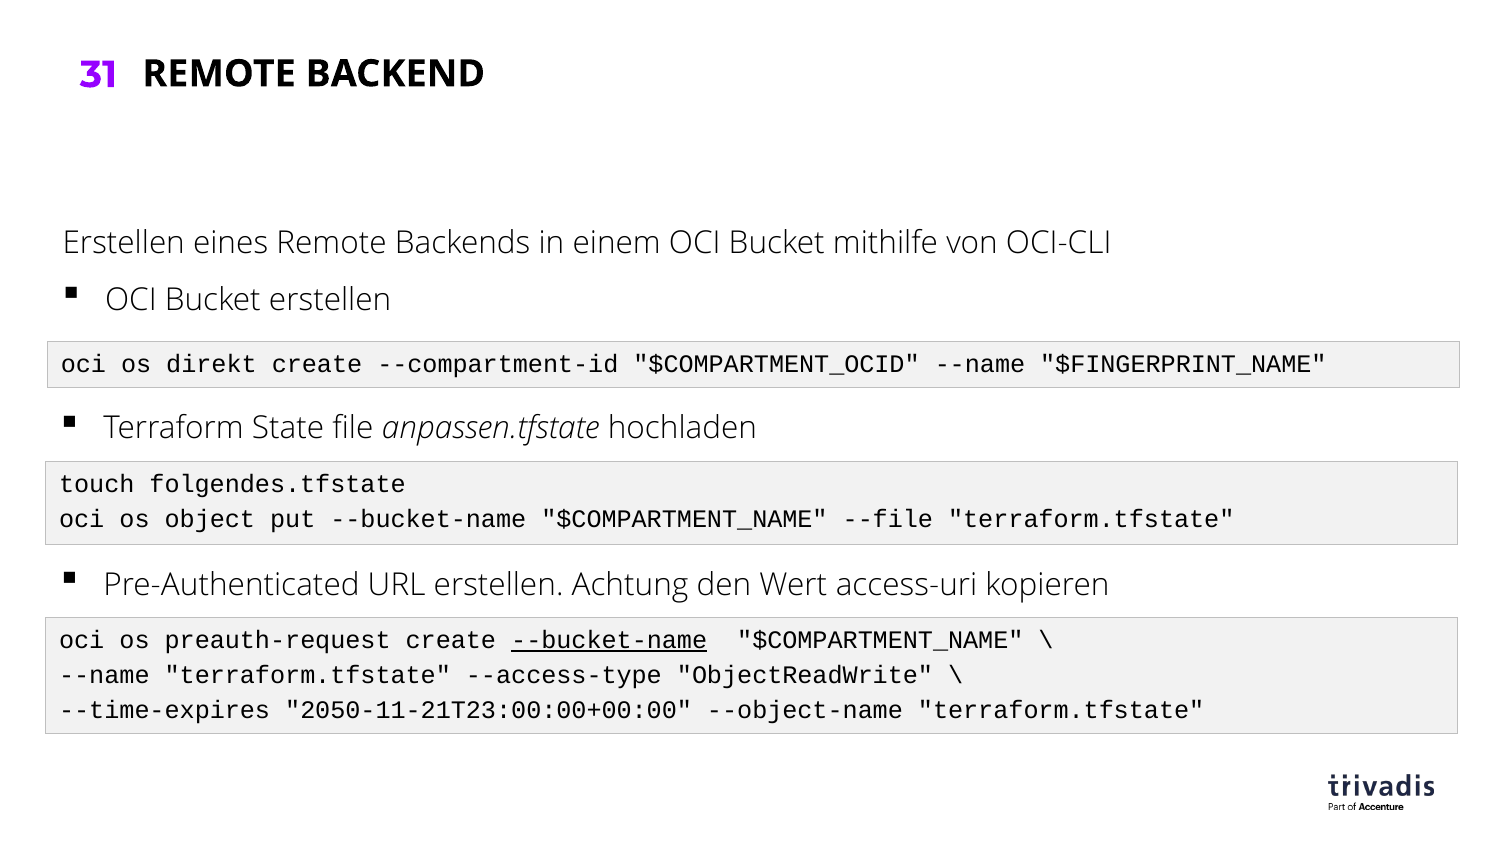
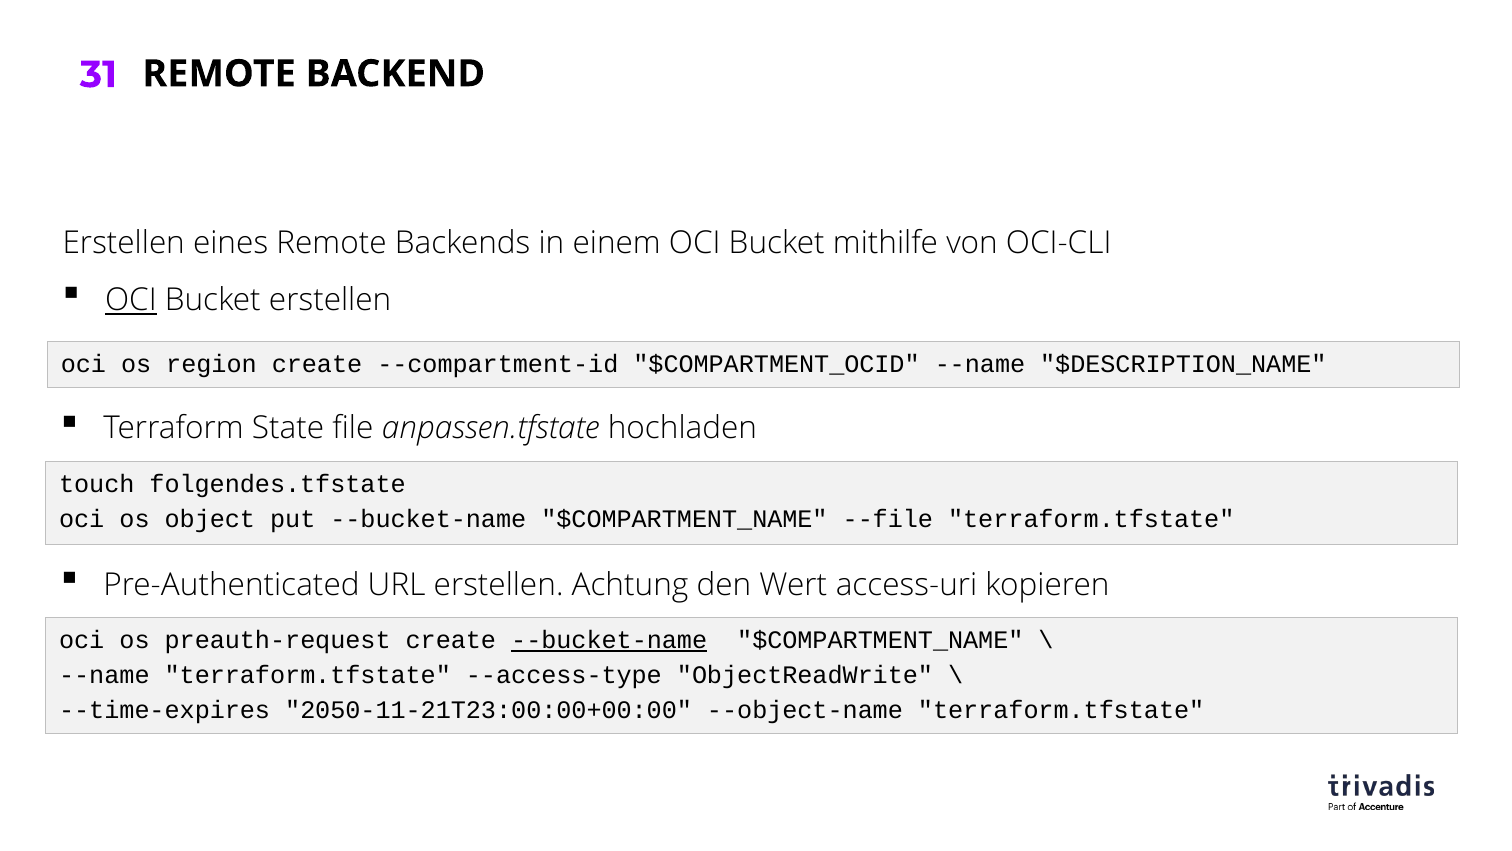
OCI underline: none -> present (131, 300)
direkt: direkt -> region (211, 364)
$FINGERPRINT_NAME: $FINGERPRINT_NAME -> $DESCRIPTION_NAME (1183, 364)
